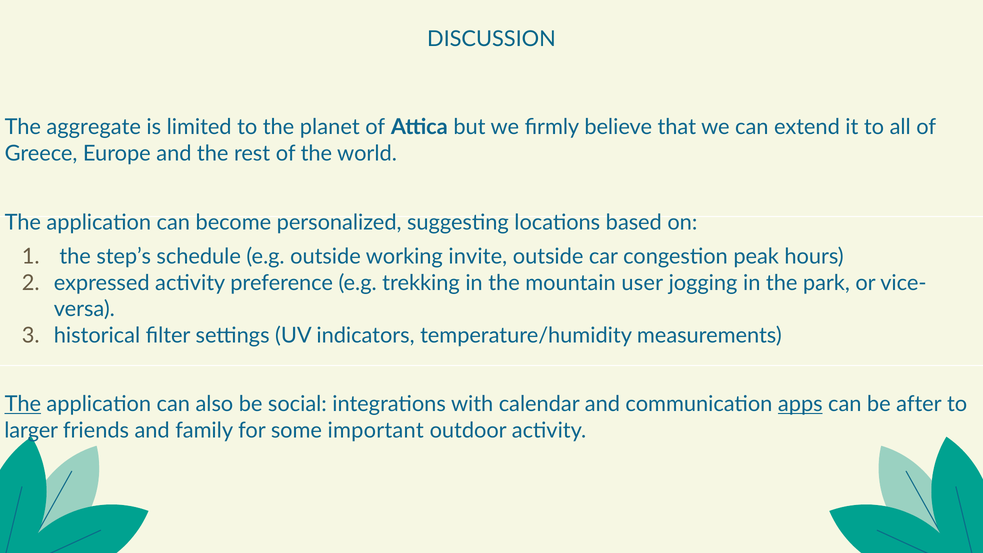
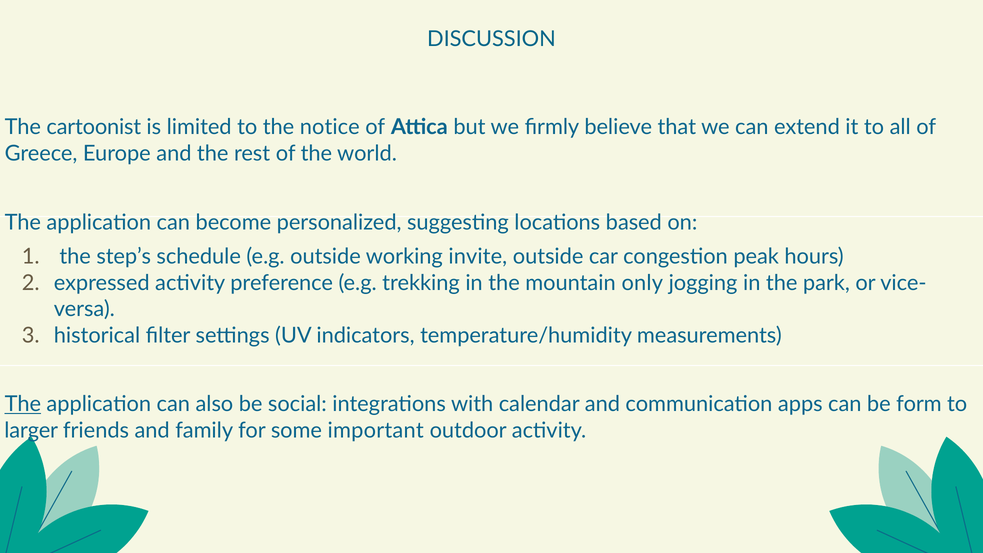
aggregate: aggregate -> cartoonist (94, 127)
planet: planet -> notice (330, 127)
user: user -> only (642, 283)
apps underline: present -> none (800, 404)
after: after -> form (919, 404)
